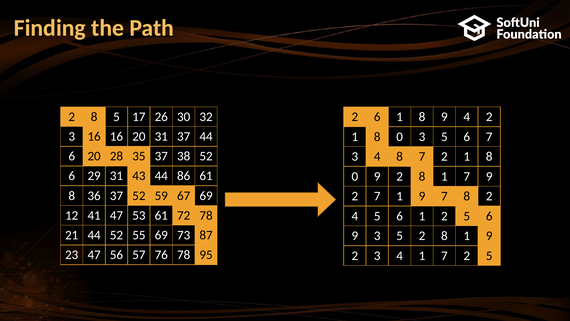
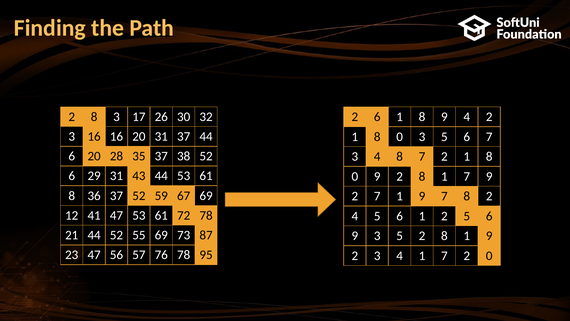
8 5: 5 -> 3 (117, 117)
44 86: 86 -> 53 (184, 176)
7 2 5: 5 -> 0 (489, 255)
